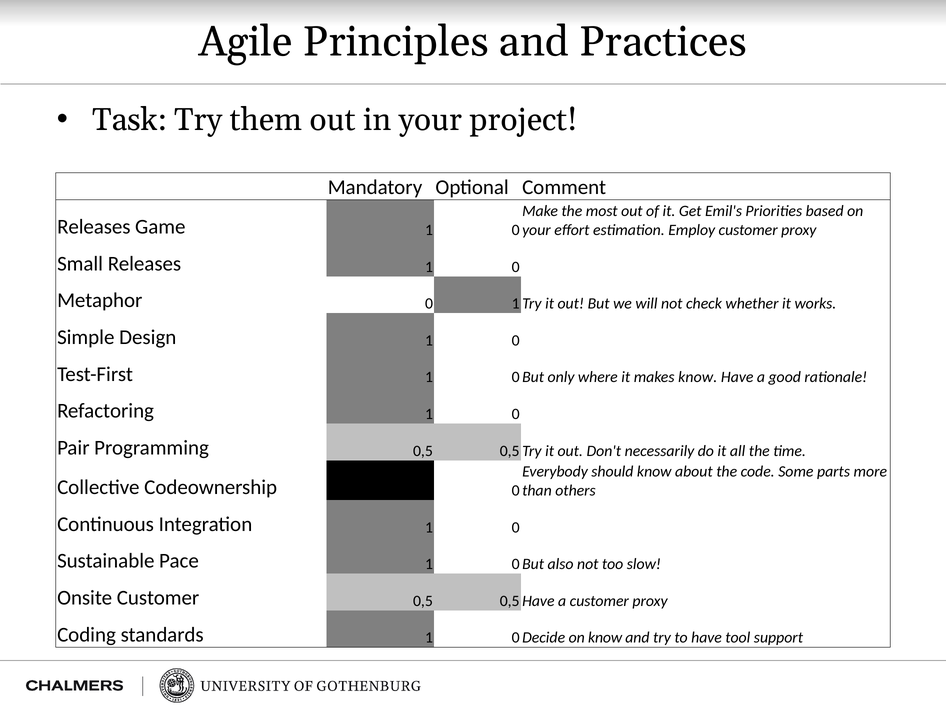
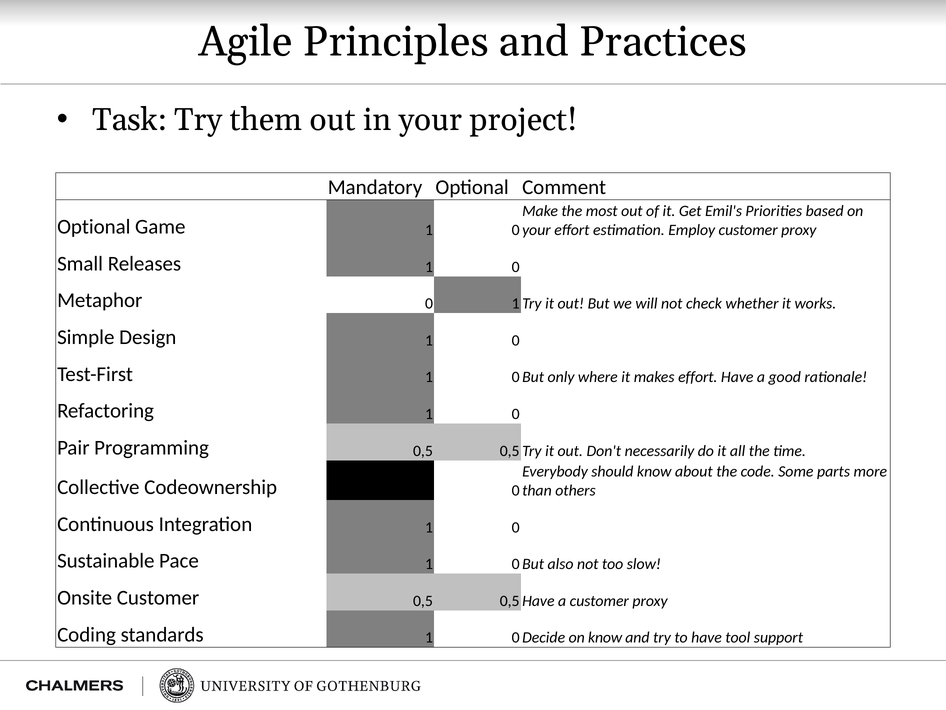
Releases: Releases -> Optional (94, 227)
makes know: know -> effort (698, 377)
